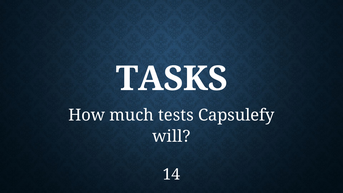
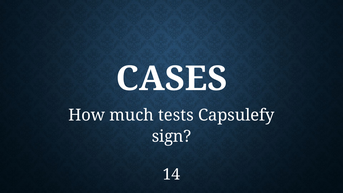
TASKS: TASKS -> CASES (171, 79)
will: will -> sign (172, 137)
